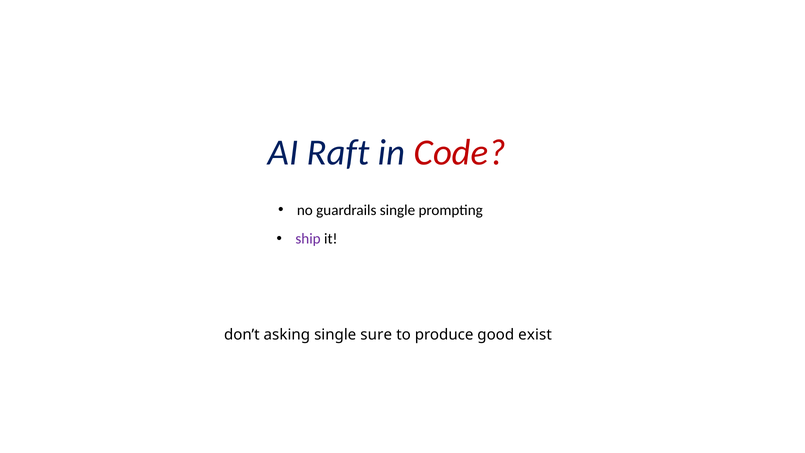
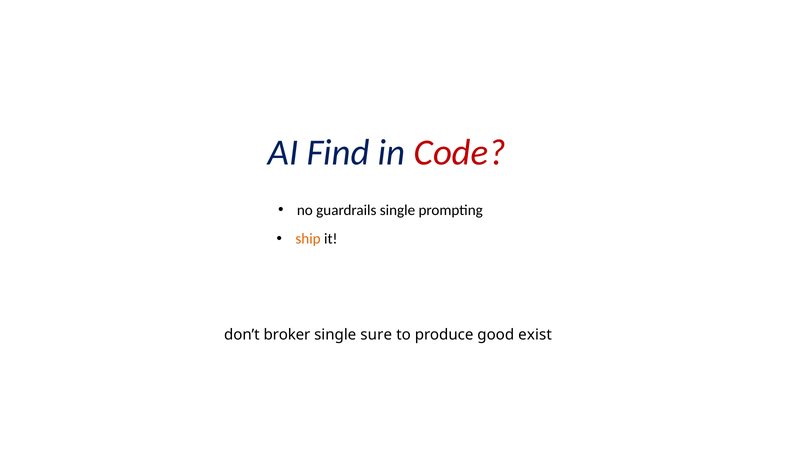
Raft: Raft -> Find (338, 153)
ship colour: purple -> orange (308, 239)
asking: asking -> broker (287, 334)
